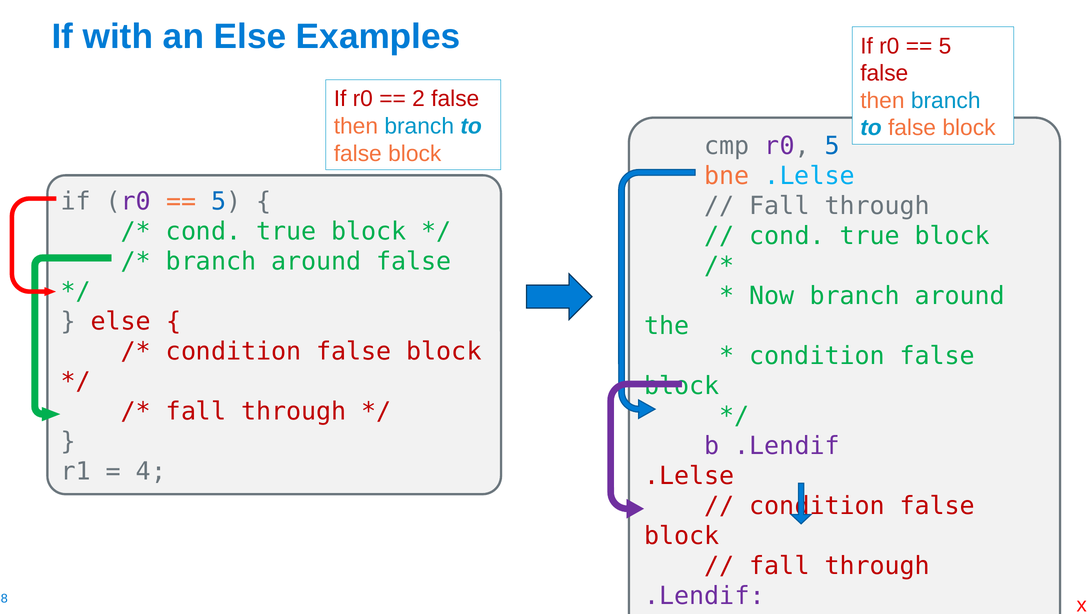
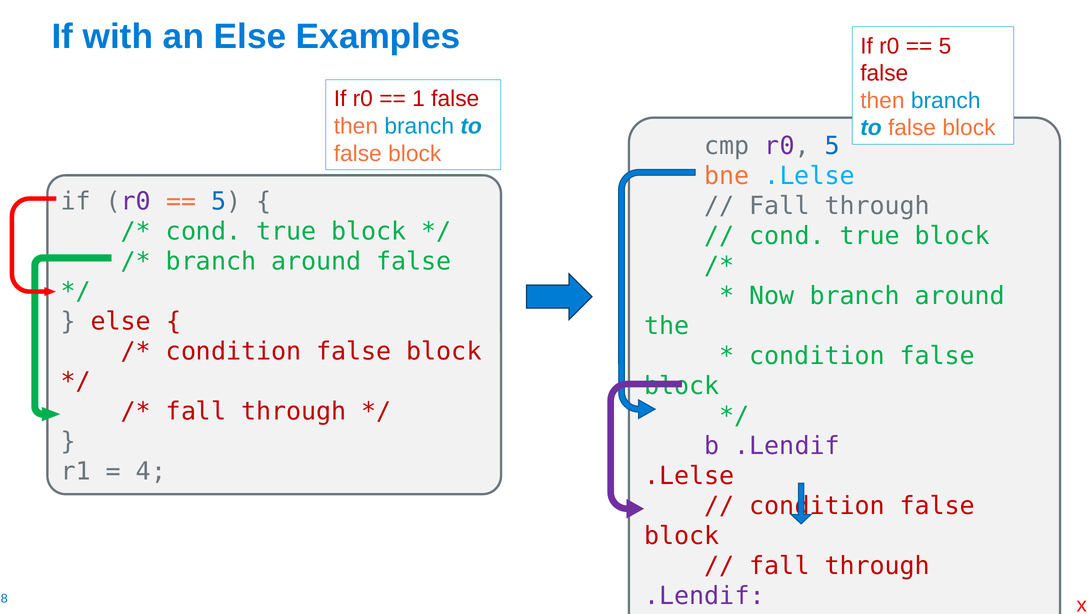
2: 2 -> 1 (419, 99)
